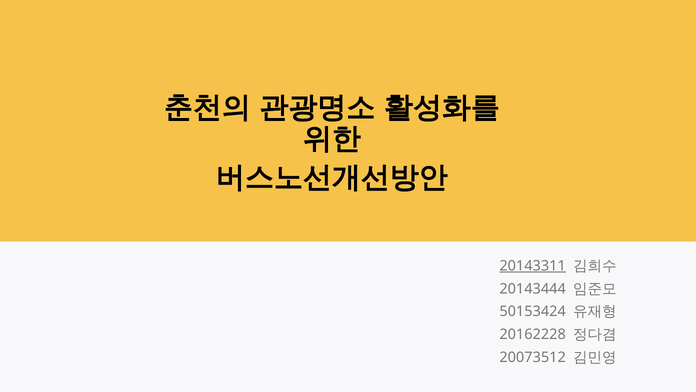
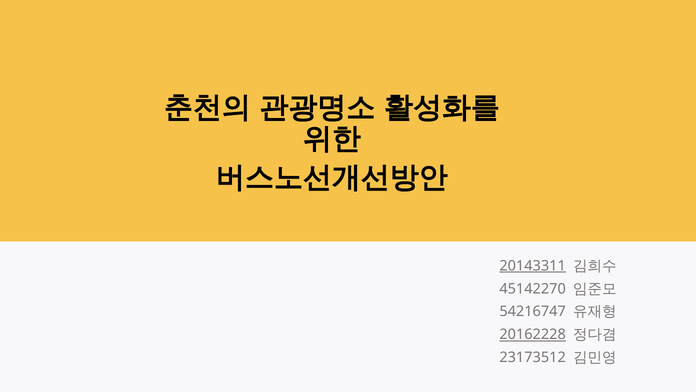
20143444: 20143444 -> 45142270 (533, 288)
50153424: 50153424 -> 54216747 (533, 311)
20162228 underline: none -> present (533, 334)
20073512: 20073512 -> 23173512 (533, 357)
